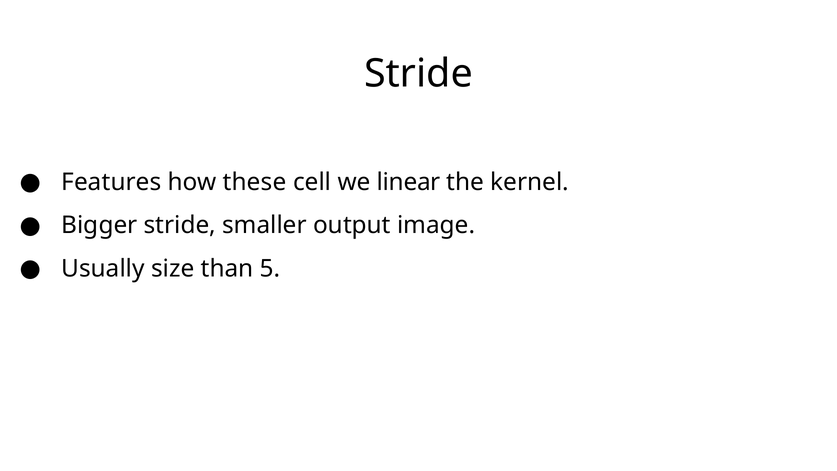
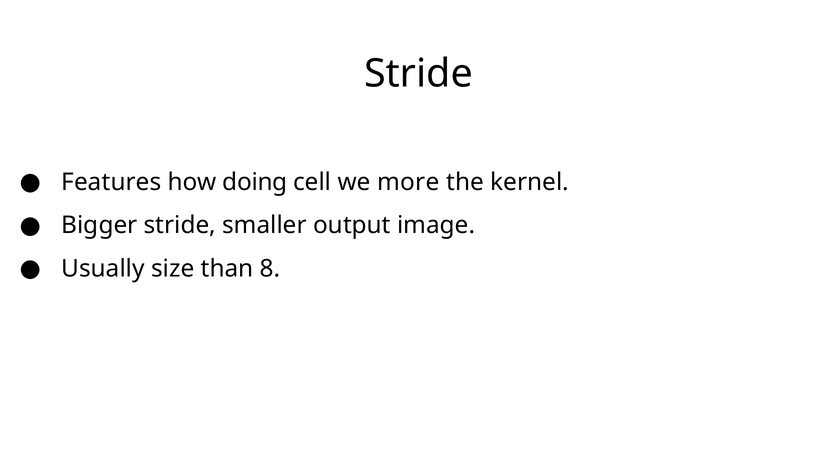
these: these -> doing (255, 182)
linear: linear -> more (408, 182)
5: 5 -> 8 (270, 269)
